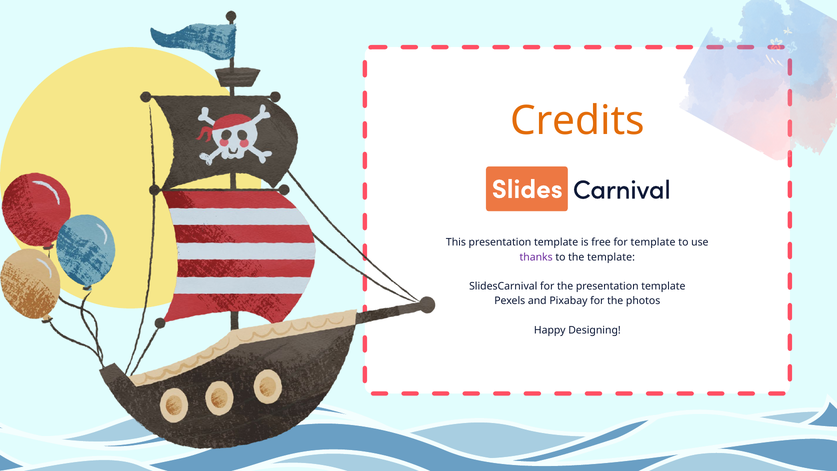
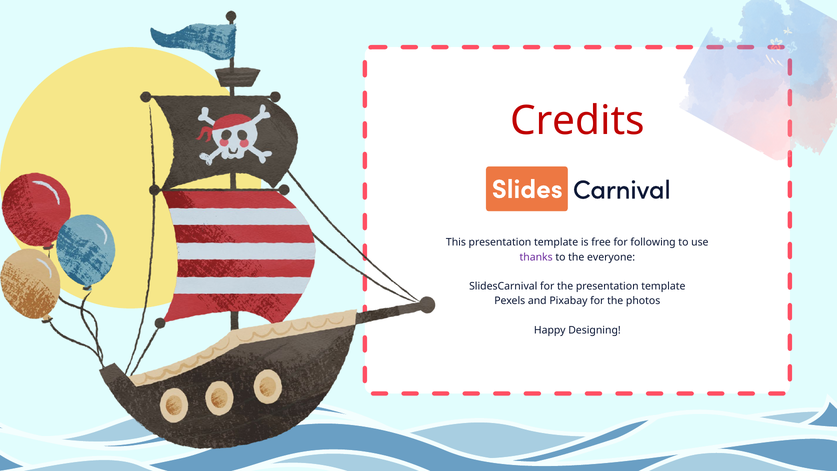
Credits colour: orange -> red (577, 121)
for template: template -> following (653, 242)
the template: template -> everyone (611, 257)
